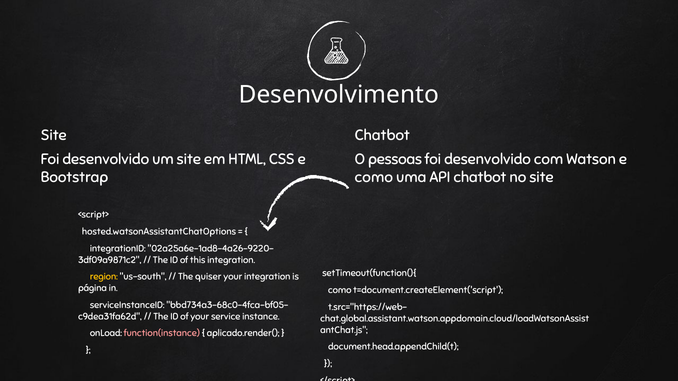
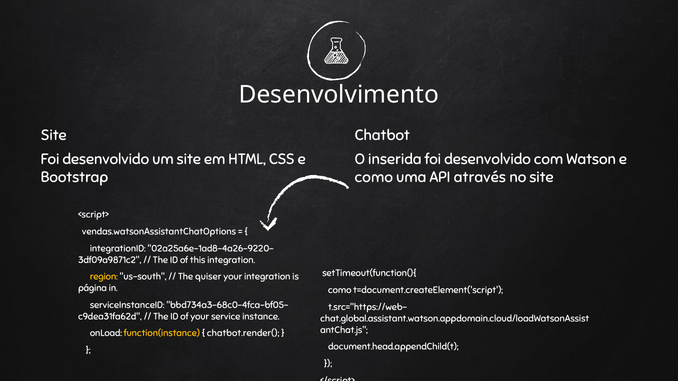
pessoas: pessoas -> inserida (395, 159)
API chatbot: chatbot -> através (480, 177)
hosted.watsonAssistantChatOptions: hosted.watsonAssistantChatOptions -> vendas.watsonAssistantChatOptions (159, 232)
function(instance colour: pink -> yellow (162, 334)
aplicado.render(: aplicado.render( -> chatbot.render( (243, 334)
